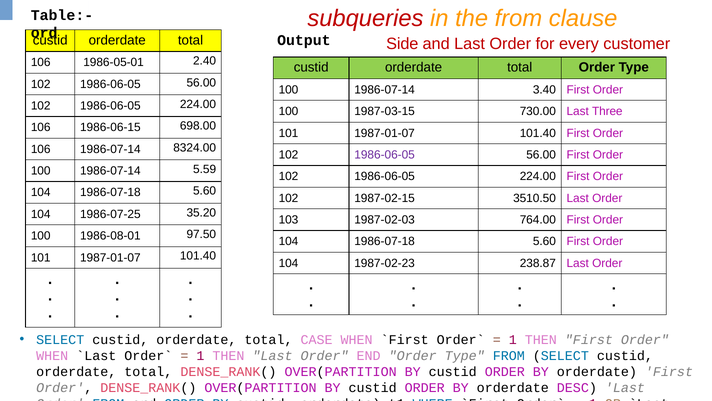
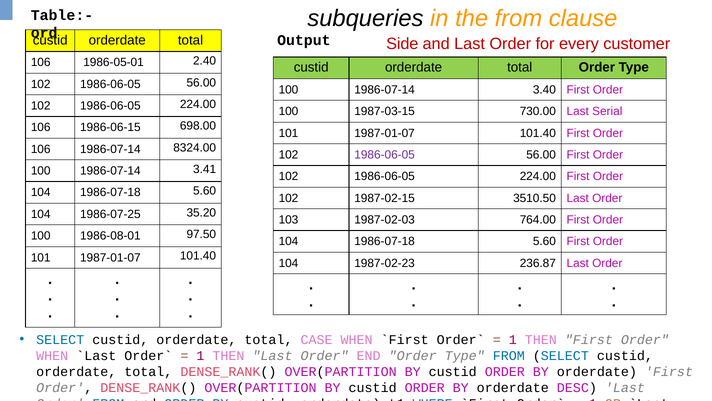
subqueries colour: red -> black (365, 19)
Three: Three -> Serial (607, 111)
5.59: 5.59 -> 3.41 (205, 169)
238.87: 238.87 -> 236.87 (538, 263)
